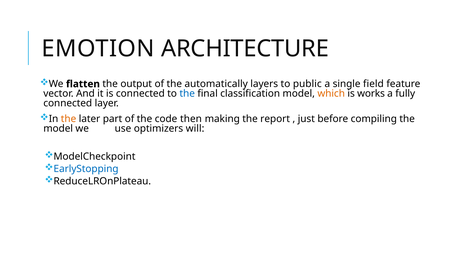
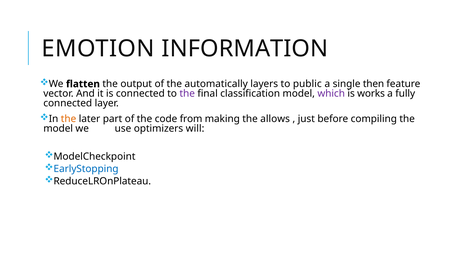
ARCHITECTURE: ARCHITECTURE -> INFORMATION (245, 49)
field: field -> then (374, 84)
the colour: blue -> purple (187, 94)
which colour: orange -> purple (331, 94)
then: then -> from (191, 119)
report: report -> allows (275, 119)
